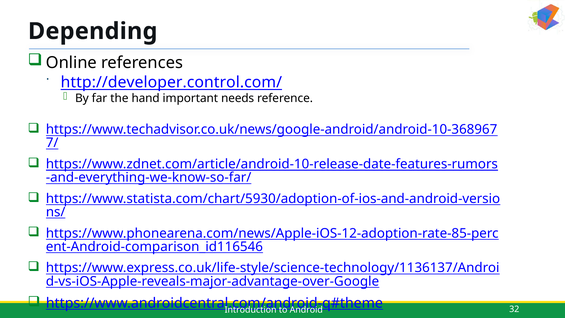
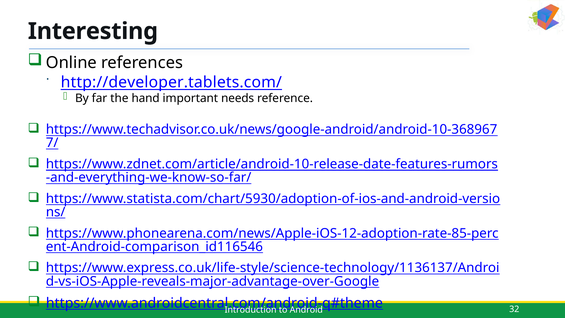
Depending: Depending -> Interesting (93, 31)
http://developer.control.com/: http://developer.control.com/ -> http://developer.tablets.com/ (171, 82)
